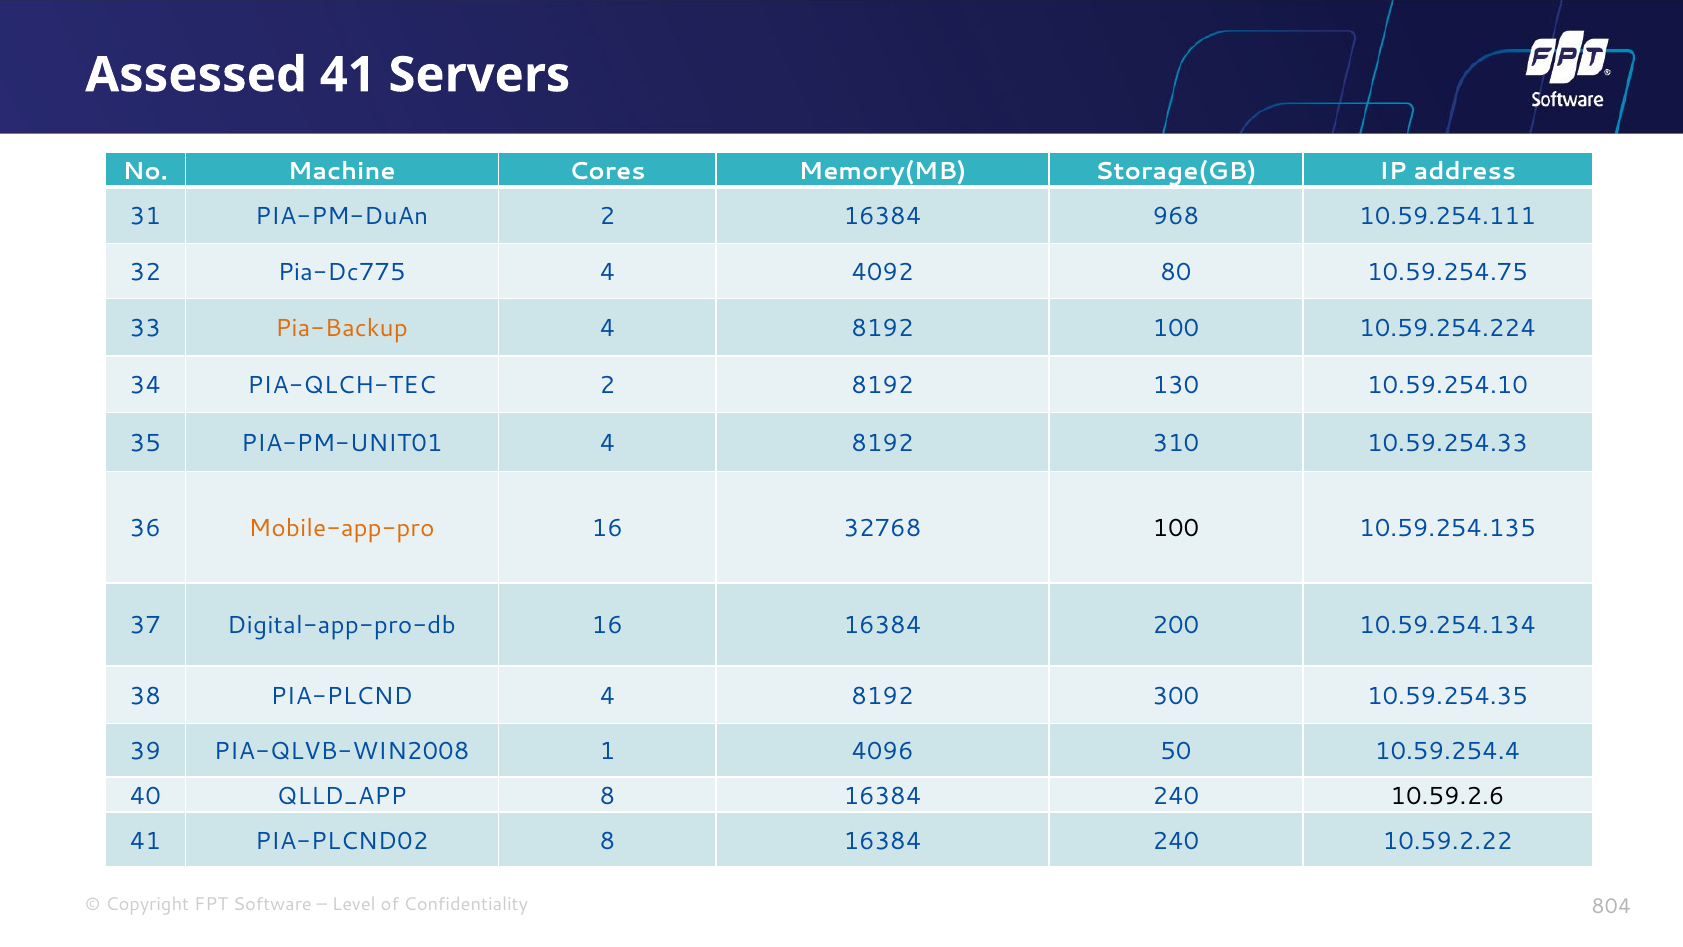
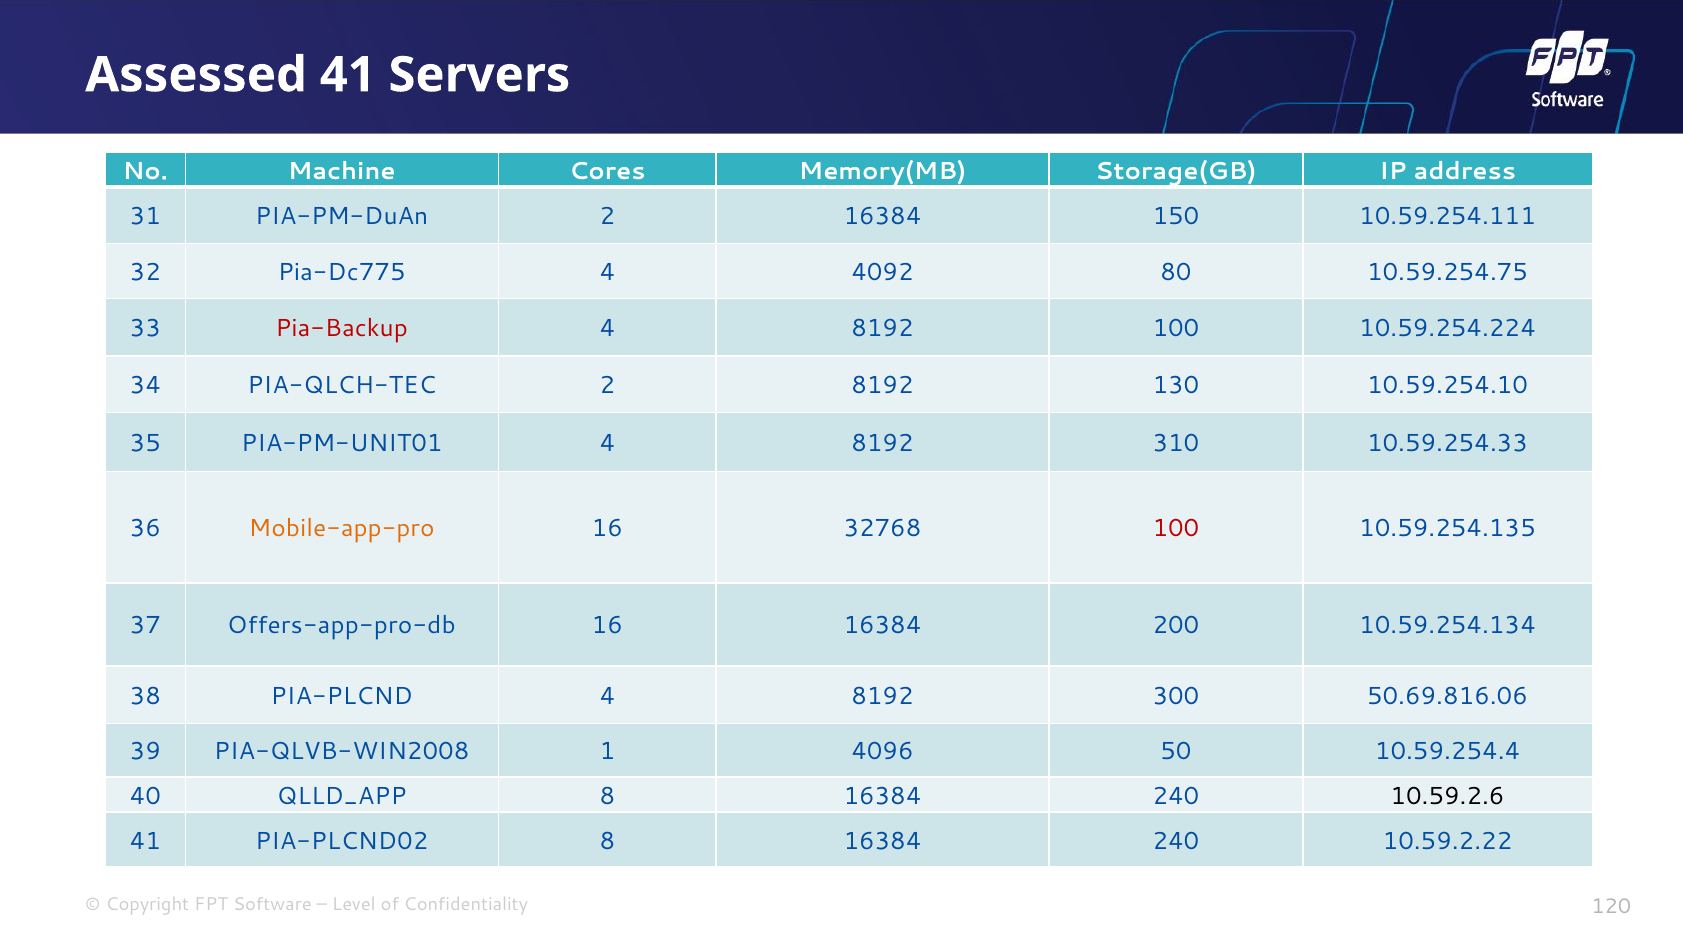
968: 968 -> 150 (1176, 217)
Pia-Backup colour: orange -> red (342, 328)
100 colour: black -> red (1176, 528)
Digital-app-pro-db: Digital-app-pro-db -> Offers-app-pro-db (341, 626)
10.59.254.35: 10.59.254.35 -> 50.69.816.06 (1447, 696)
804: 804 -> 120 (1611, 906)
